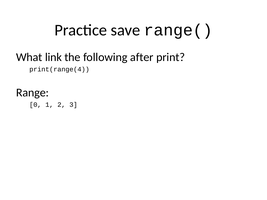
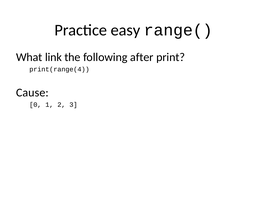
save: save -> easy (125, 30)
Range: Range -> Cause (32, 93)
